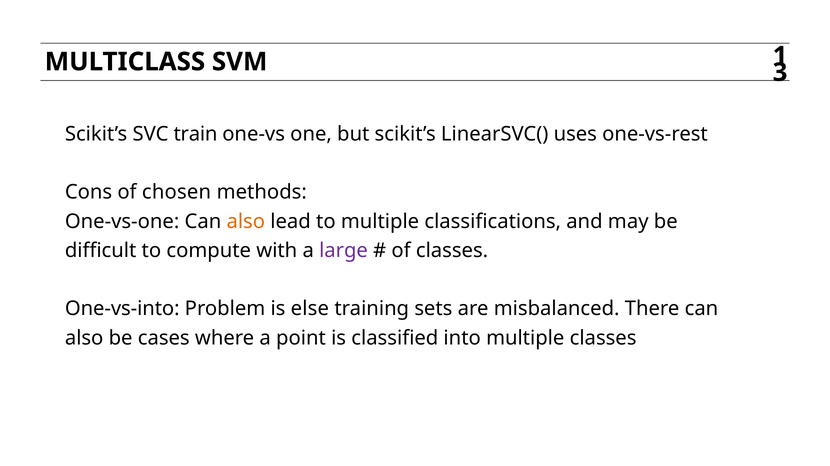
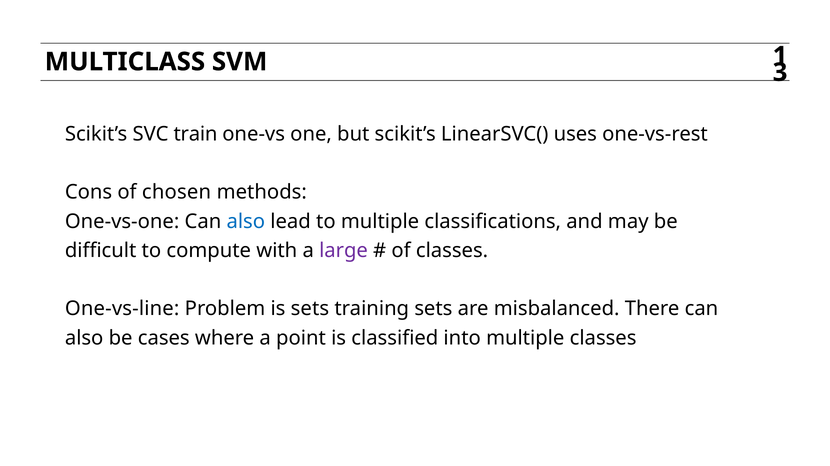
also colour: orange -> blue (246, 221)
One-vs-into: One-vs-into -> One-vs-line (122, 309)
is else: else -> sets (310, 309)
